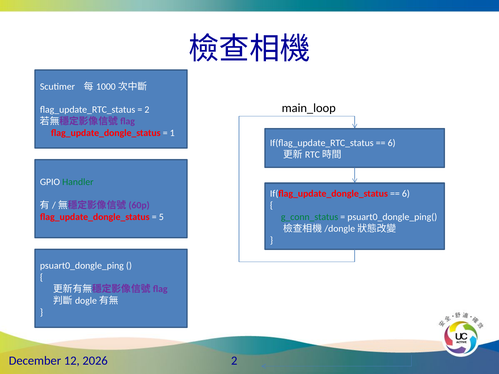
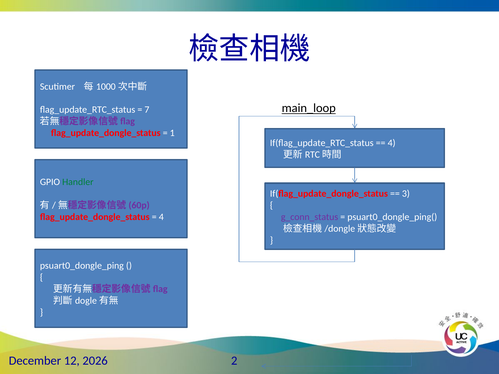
main_loop underline: none -> present (309, 108)
2: 2 -> 7 (147, 110)
6: 6 -> 4 (392, 143)
6: 6 -> 3 (406, 194)
5: 5 -> 4 (161, 217)
g_conn_status colour: green -> purple (310, 217)
